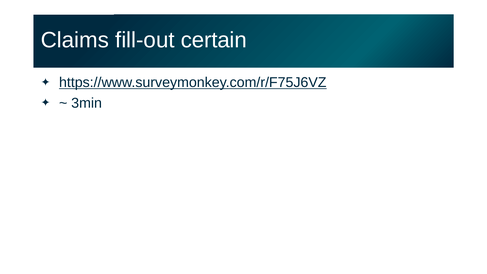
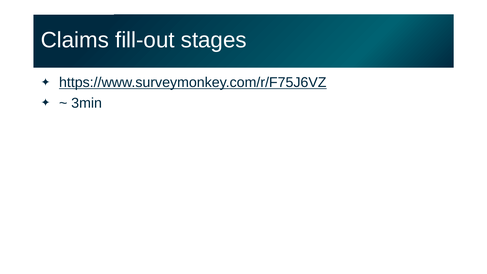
certain: certain -> stages (214, 40)
